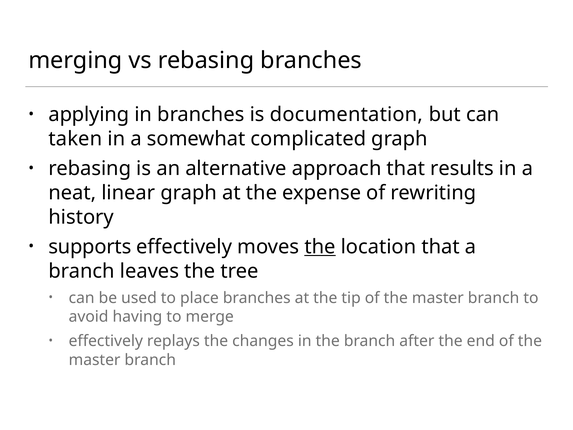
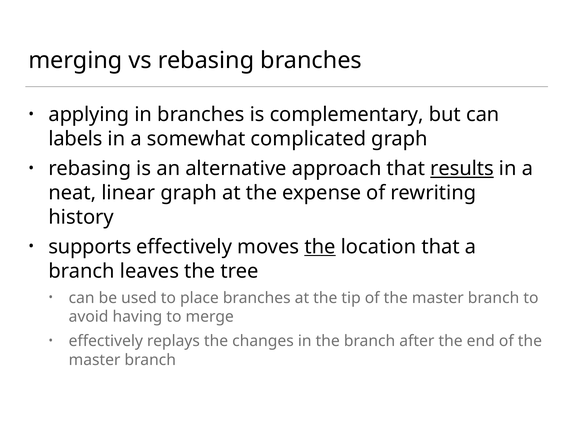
documentation: documentation -> complementary (347, 115)
taken: taken -> labels (75, 139)
results underline: none -> present (462, 169)
